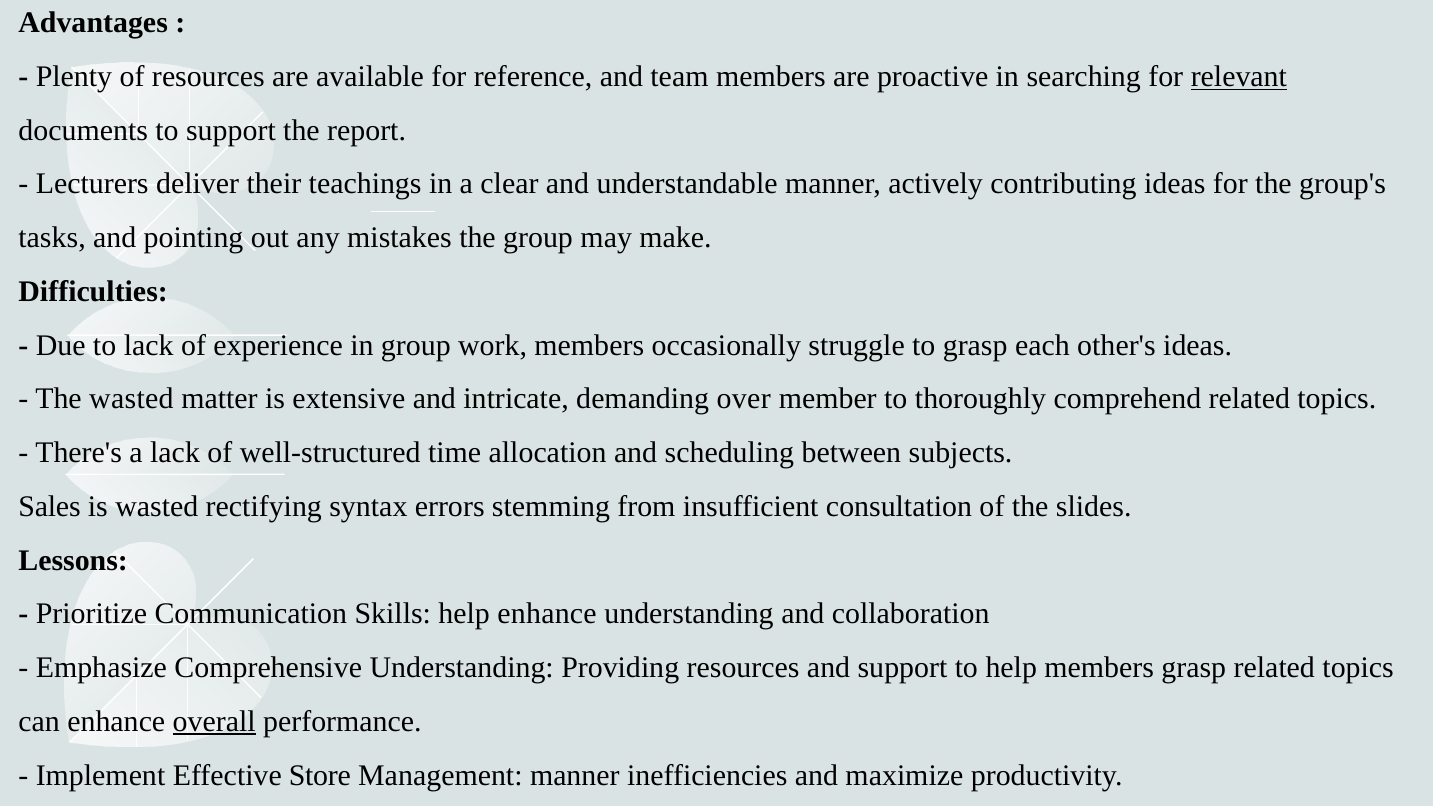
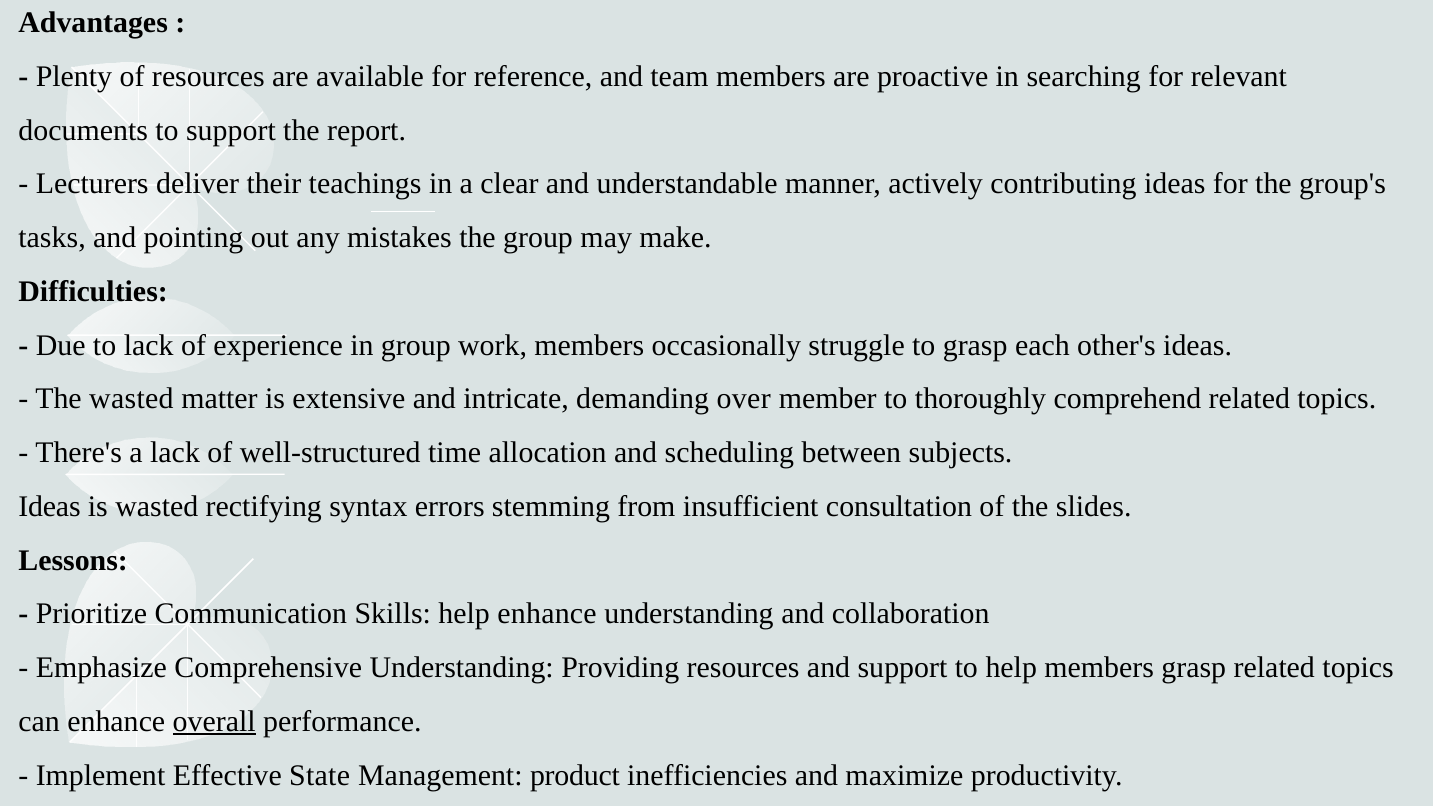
relevant underline: present -> none (1239, 77)
Sales: Sales -> Ideas (50, 507)
Store: Store -> State (320, 775)
Management manner: manner -> product (575, 775)
